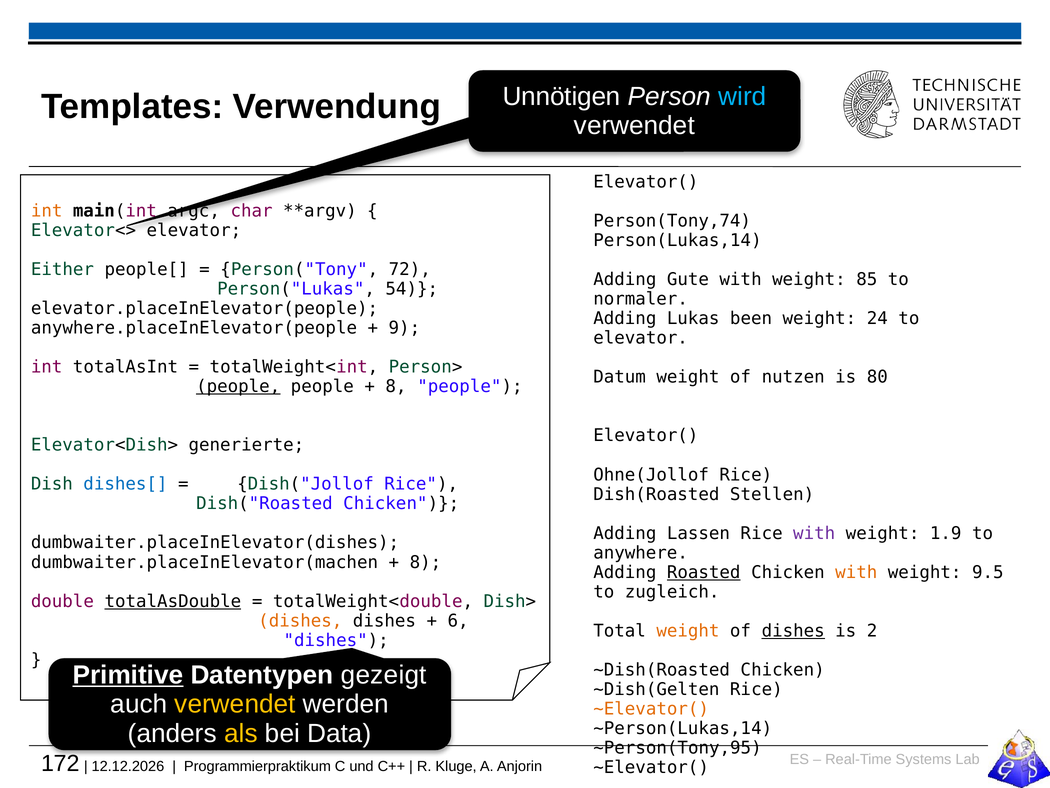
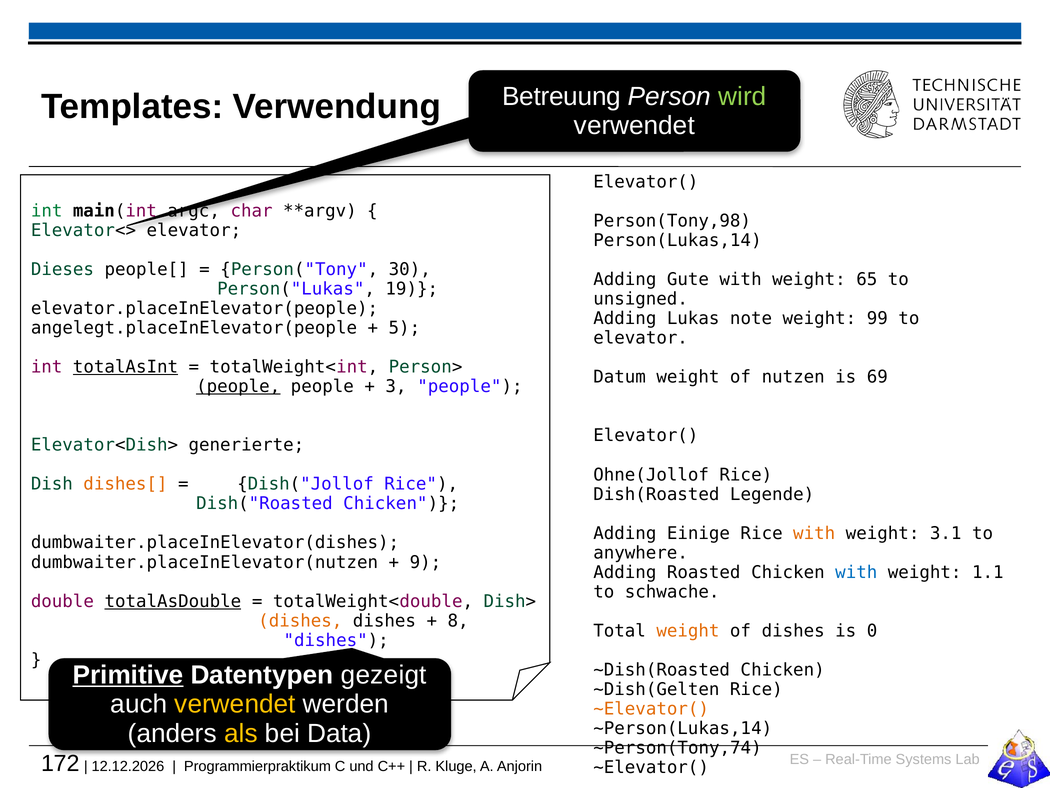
Unnötigen: Unnötigen -> Betreuung (562, 96)
wird colour: light blue -> light green (742, 96)
int colour: orange -> green (47, 211)
Person(Tony,74: Person(Tony,74 -> Person(Tony,98 (672, 221)
Either: Either -> Dieses (62, 269)
72: 72 -> 30 (410, 269)
85: 85 -> 65 (867, 279)
54: 54 -> 19 (412, 289)
normaler: normaler -> unsigned (641, 299)
been: been -> note (751, 318)
24: 24 -> 99 (877, 318)
anywhere.placeInElevator(people: anywhere.placeInElevator(people -> angelegt.placeInElevator(people (194, 328)
9: 9 -> 5 (404, 328)
totalAsInt underline: none -> present (125, 367)
80: 80 -> 69 (877, 377)
8: 8 -> 3 (396, 386)
dishes[ colour: blue -> orange (125, 484)
Stellen: Stellen -> Legende (772, 494)
Lassen: Lassen -> Einige (698, 533)
with colour: purple -> orange (814, 533)
1.9: 1.9 -> 3.1 (946, 533)
dumbwaiter.placeInElevator(machen: dumbwaiter.placeInElevator(machen -> dumbwaiter.placeInElevator(nutzen (204, 562)
8: 8 -> 9 (425, 562)
Roasted underline: present -> none (704, 572)
with colour: orange -> blue (856, 572)
9.5: 9.5 -> 1.1 (988, 572)
zugleich: zugleich -> schwache (672, 592)
6: 6 -> 8 (458, 620)
dishes underline: present -> none (793, 631)
2: 2 -> 0 (872, 631)
~Person(Tony,95: ~Person(Tony,95 -> ~Person(Tony,74 (677, 748)
